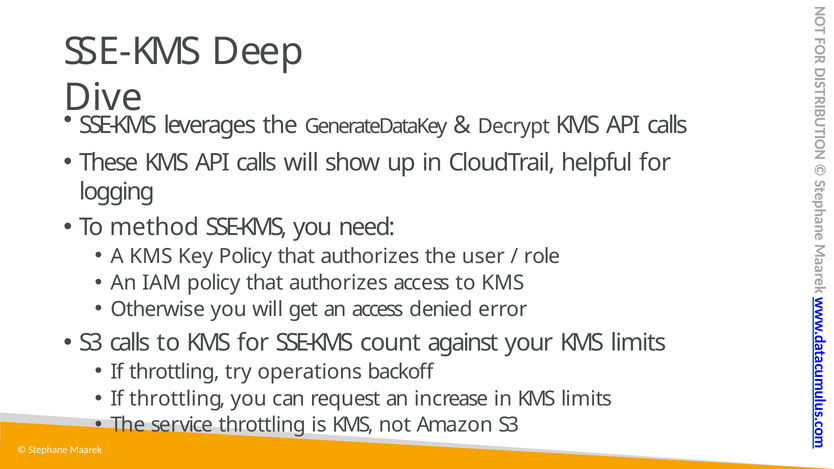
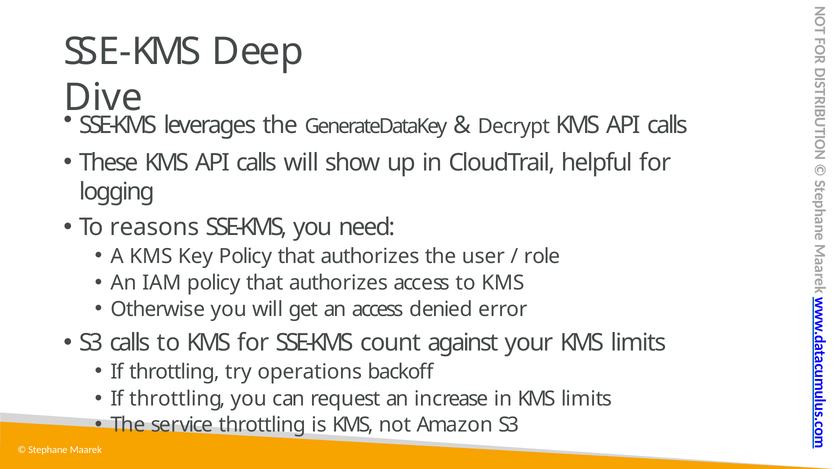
method: method -> reasons (155, 227)
